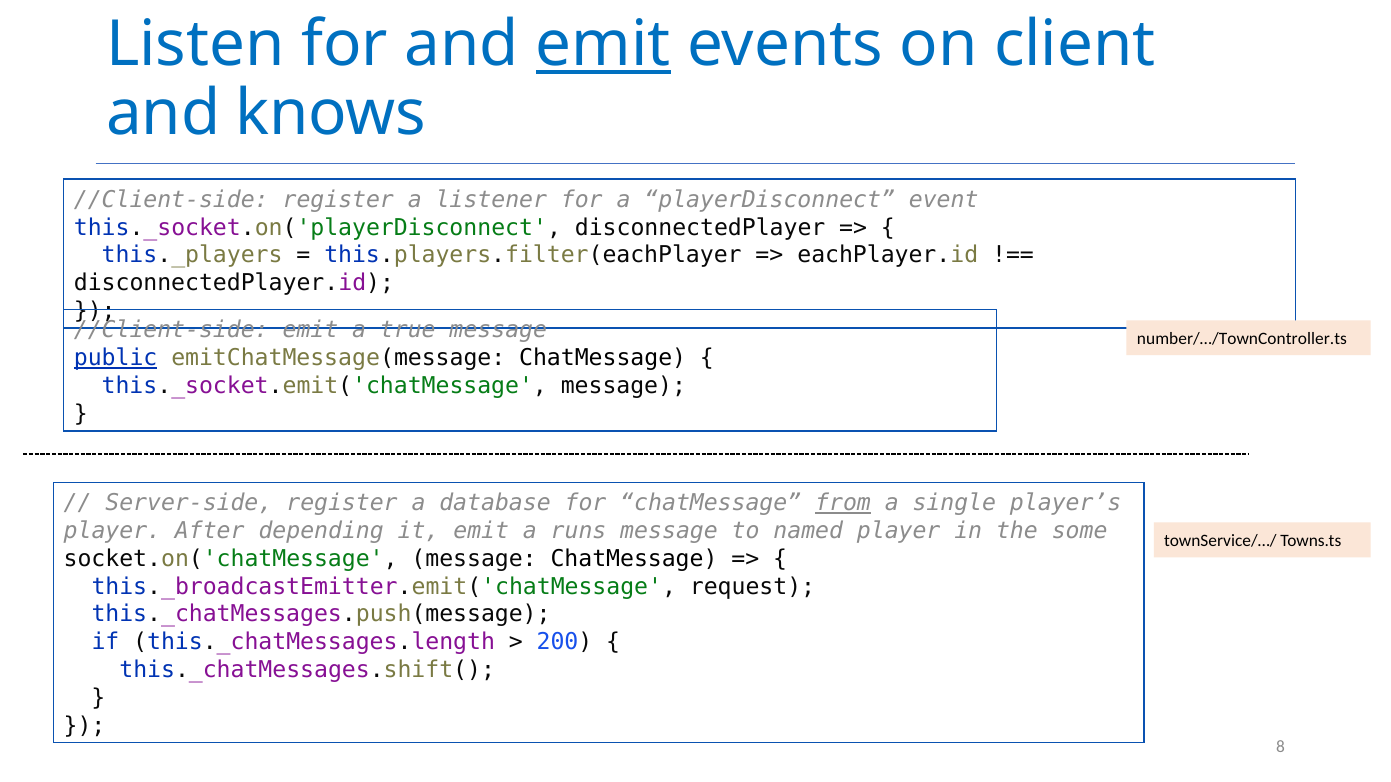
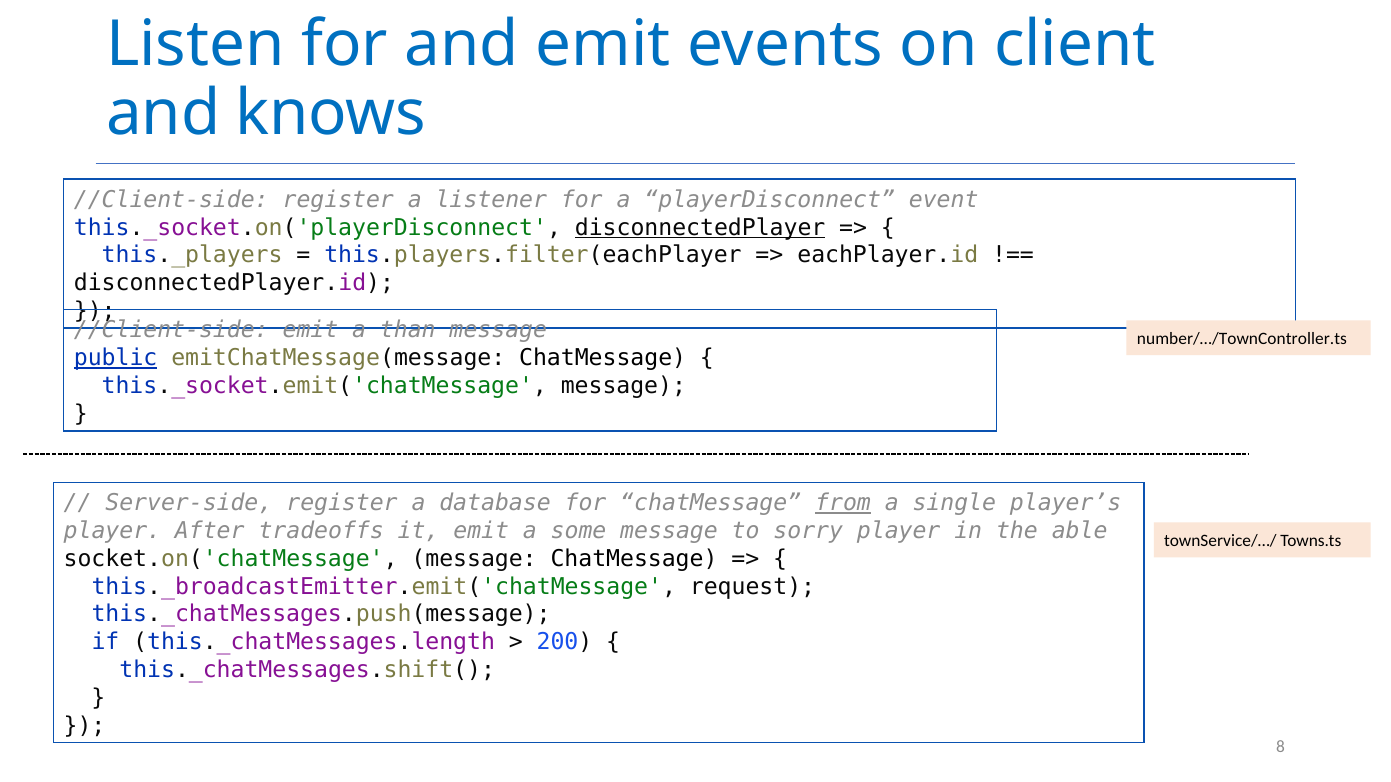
emit underline: present -> none (603, 44)
disconnectedPlayer underline: none -> present (700, 227)
true: true -> than (408, 330)
depending: depending -> tradeoffs (321, 531)
runs: runs -> some (579, 531)
named: named -> sorry (808, 531)
some: some -> able (1080, 531)
